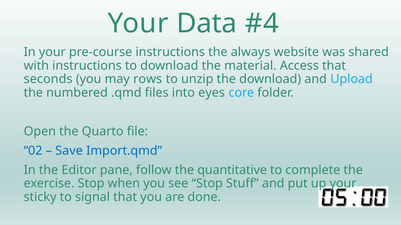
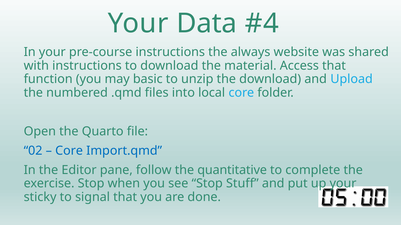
seconds: seconds -> function (48, 79)
rows: rows -> basic (148, 79)
eyes: eyes -> local (212, 93)
Save: Save -> Core (69, 151)
